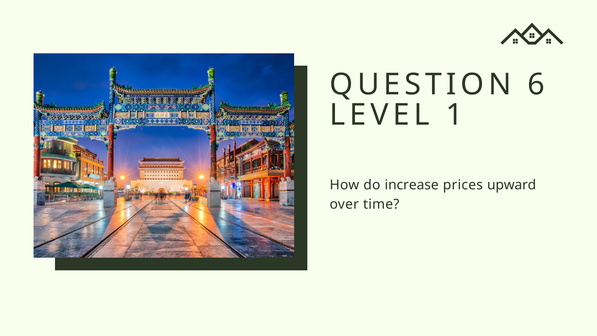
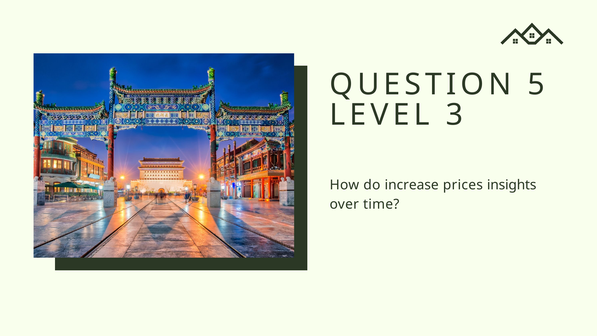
6: 6 -> 5 (536, 85)
1: 1 -> 3 (454, 115)
upward: upward -> insights (512, 185)
